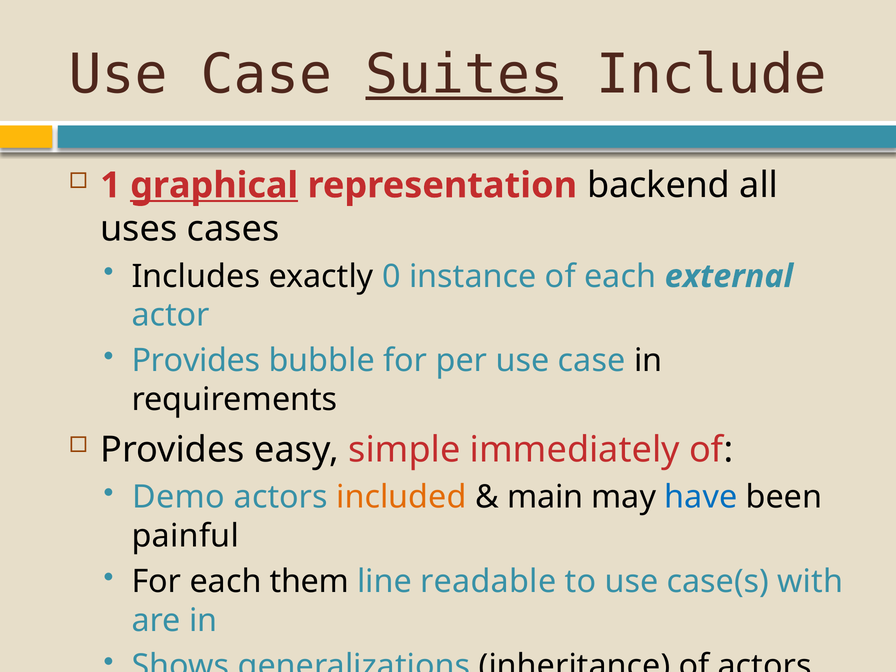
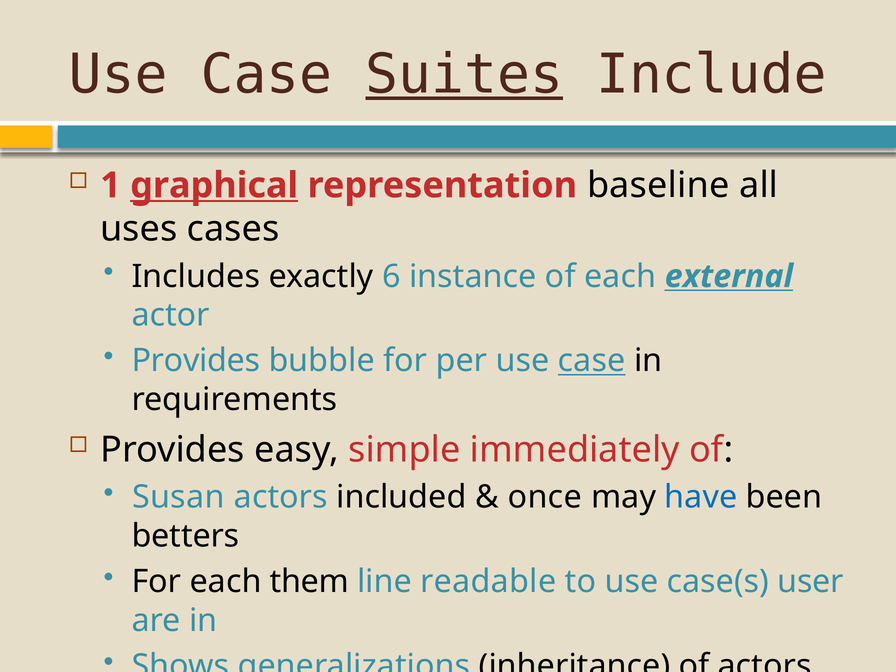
backend: backend -> baseline (658, 185)
0: 0 -> 6 (391, 276)
external underline: none -> present (729, 276)
case underline: none -> present (592, 361)
Demo: Demo -> Susan (178, 497)
included colour: orange -> black (401, 497)
main: main -> once (545, 497)
painful: painful -> betters (185, 536)
with: with -> user (811, 582)
